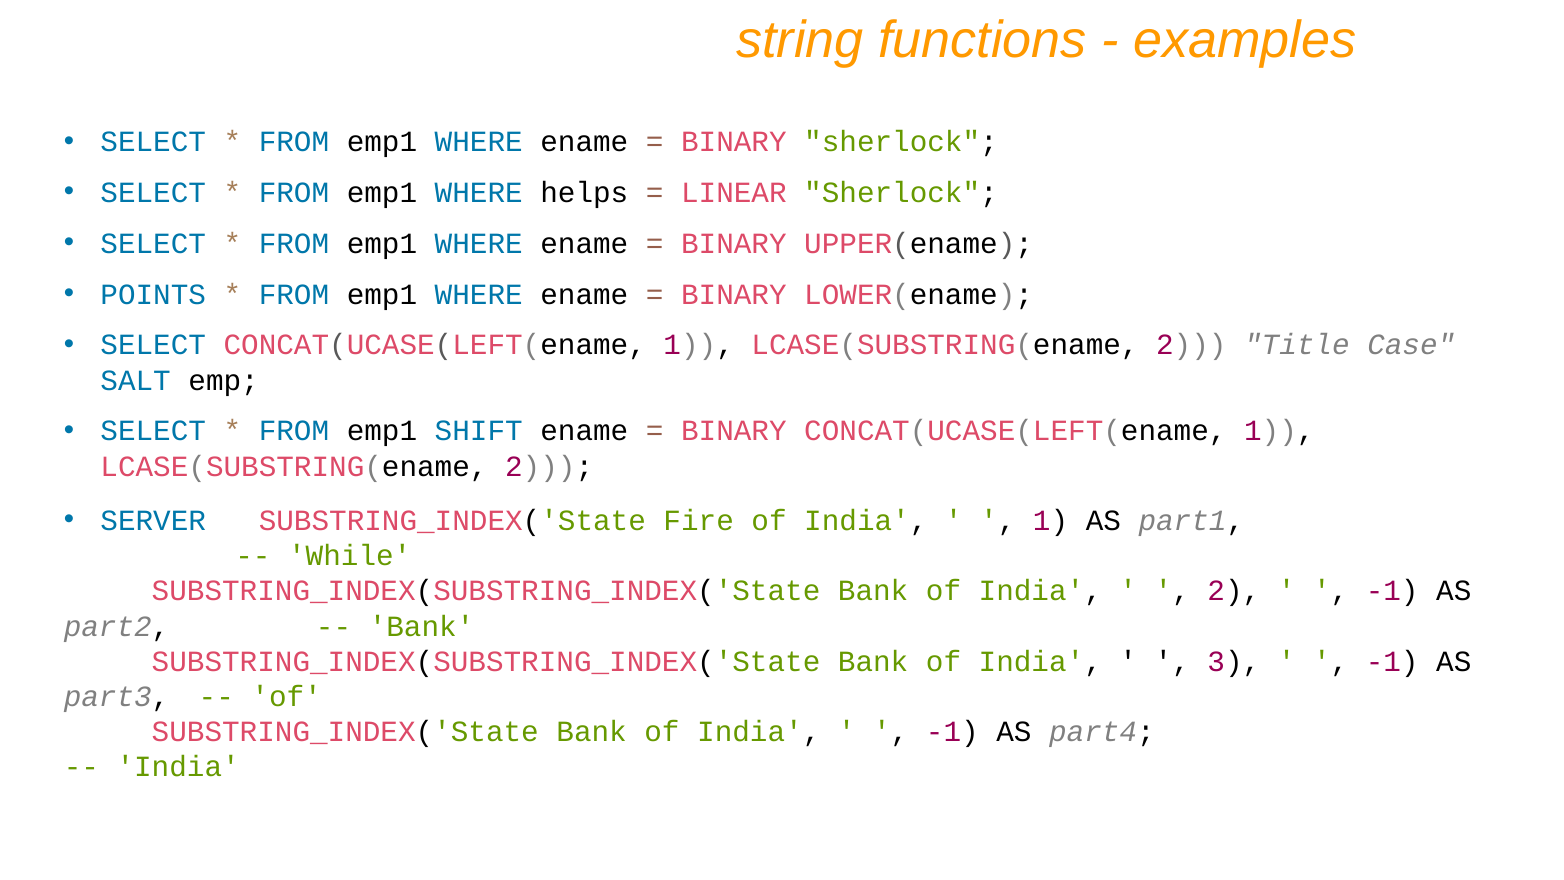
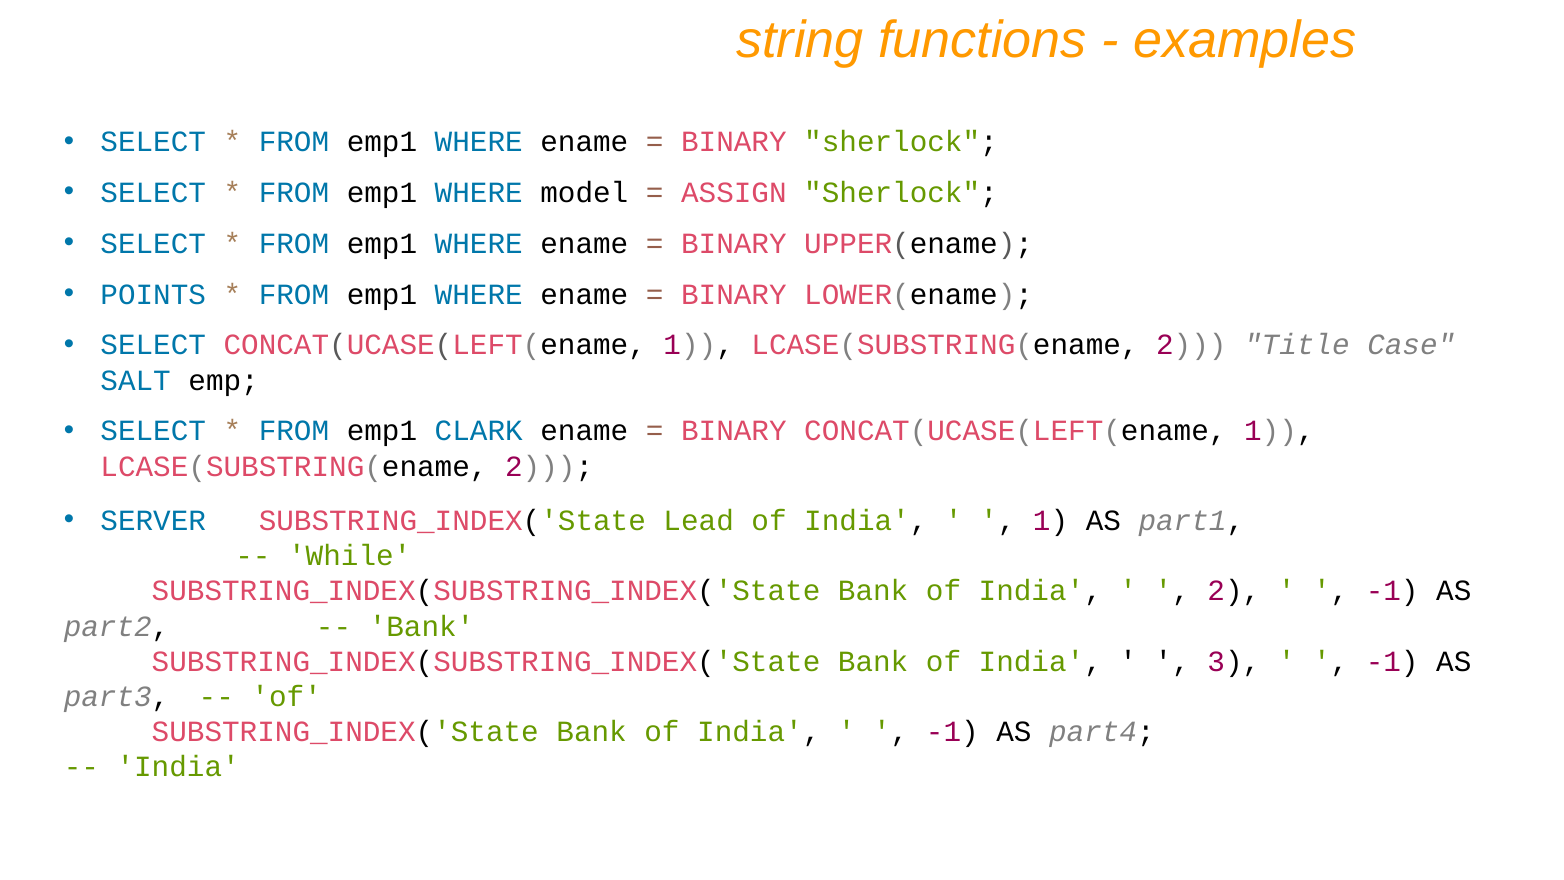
helps: helps -> model (584, 193)
LINEAR: LINEAR -> ASSIGN (734, 193)
SHIFT: SHIFT -> CLARK (479, 431)
Fire: Fire -> Lead (699, 521)
